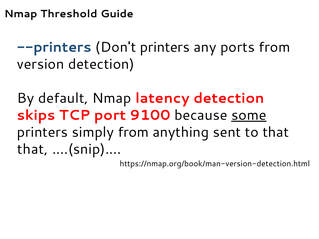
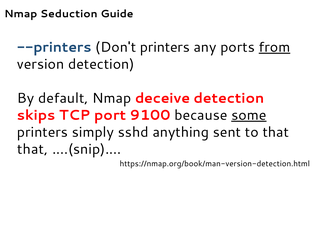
Threshold: Threshold -> Seduction (69, 14)
from underline: none -> present (274, 47)
latency: latency -> deceive (163, 98)
simply from: from -> sshd (133, 132)
